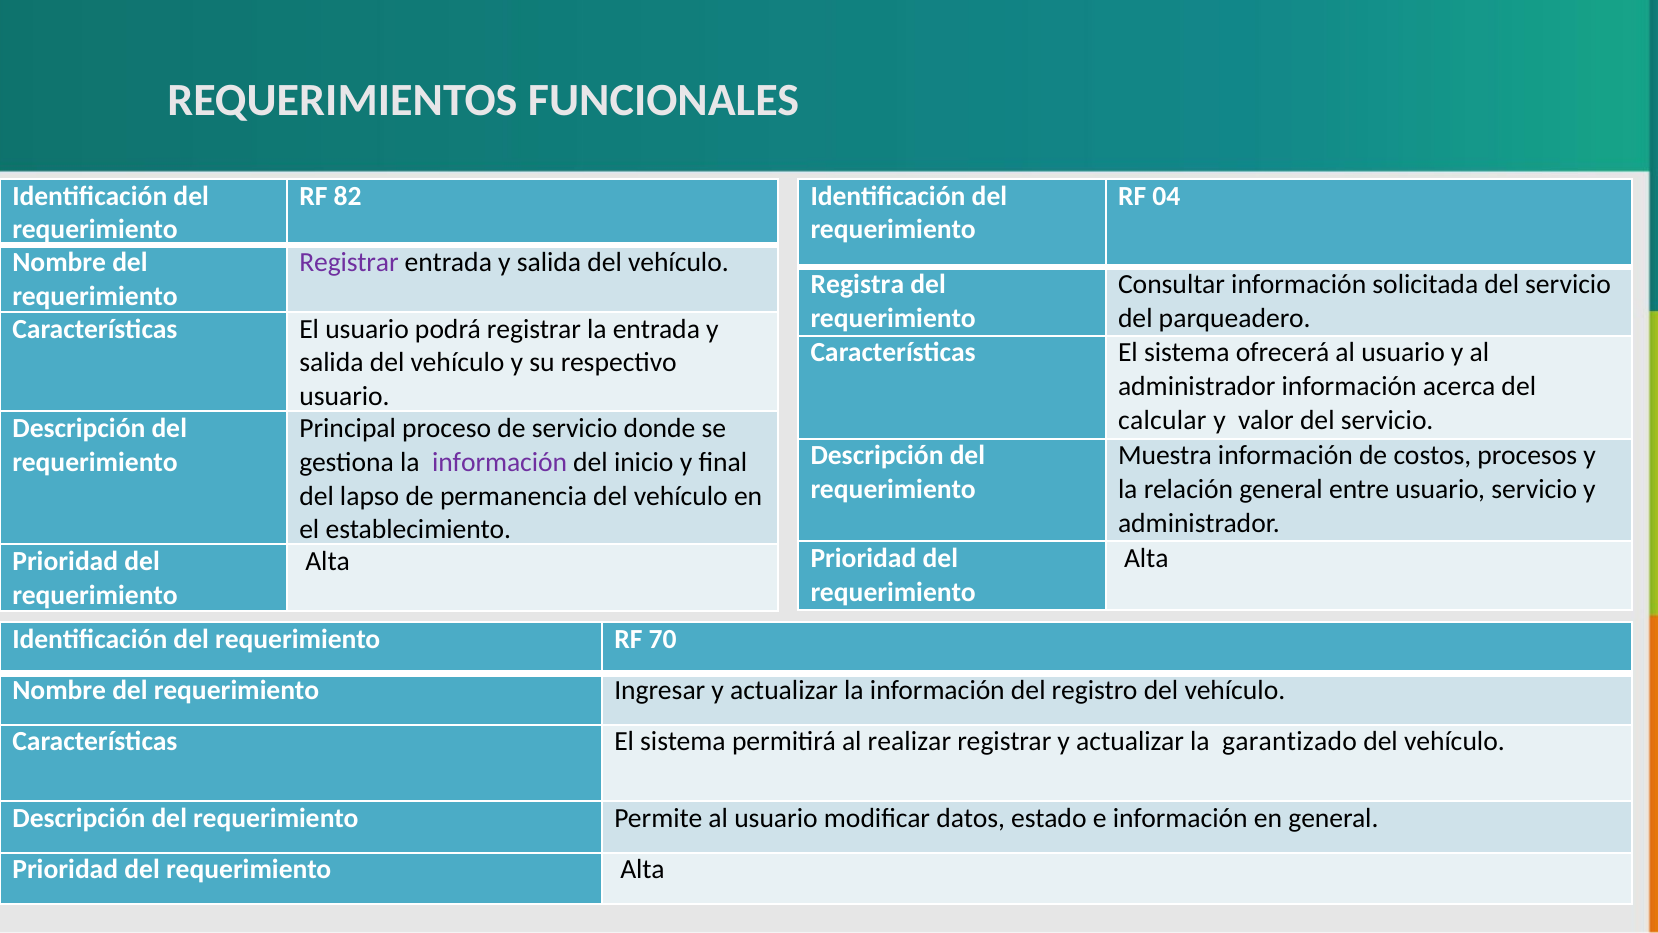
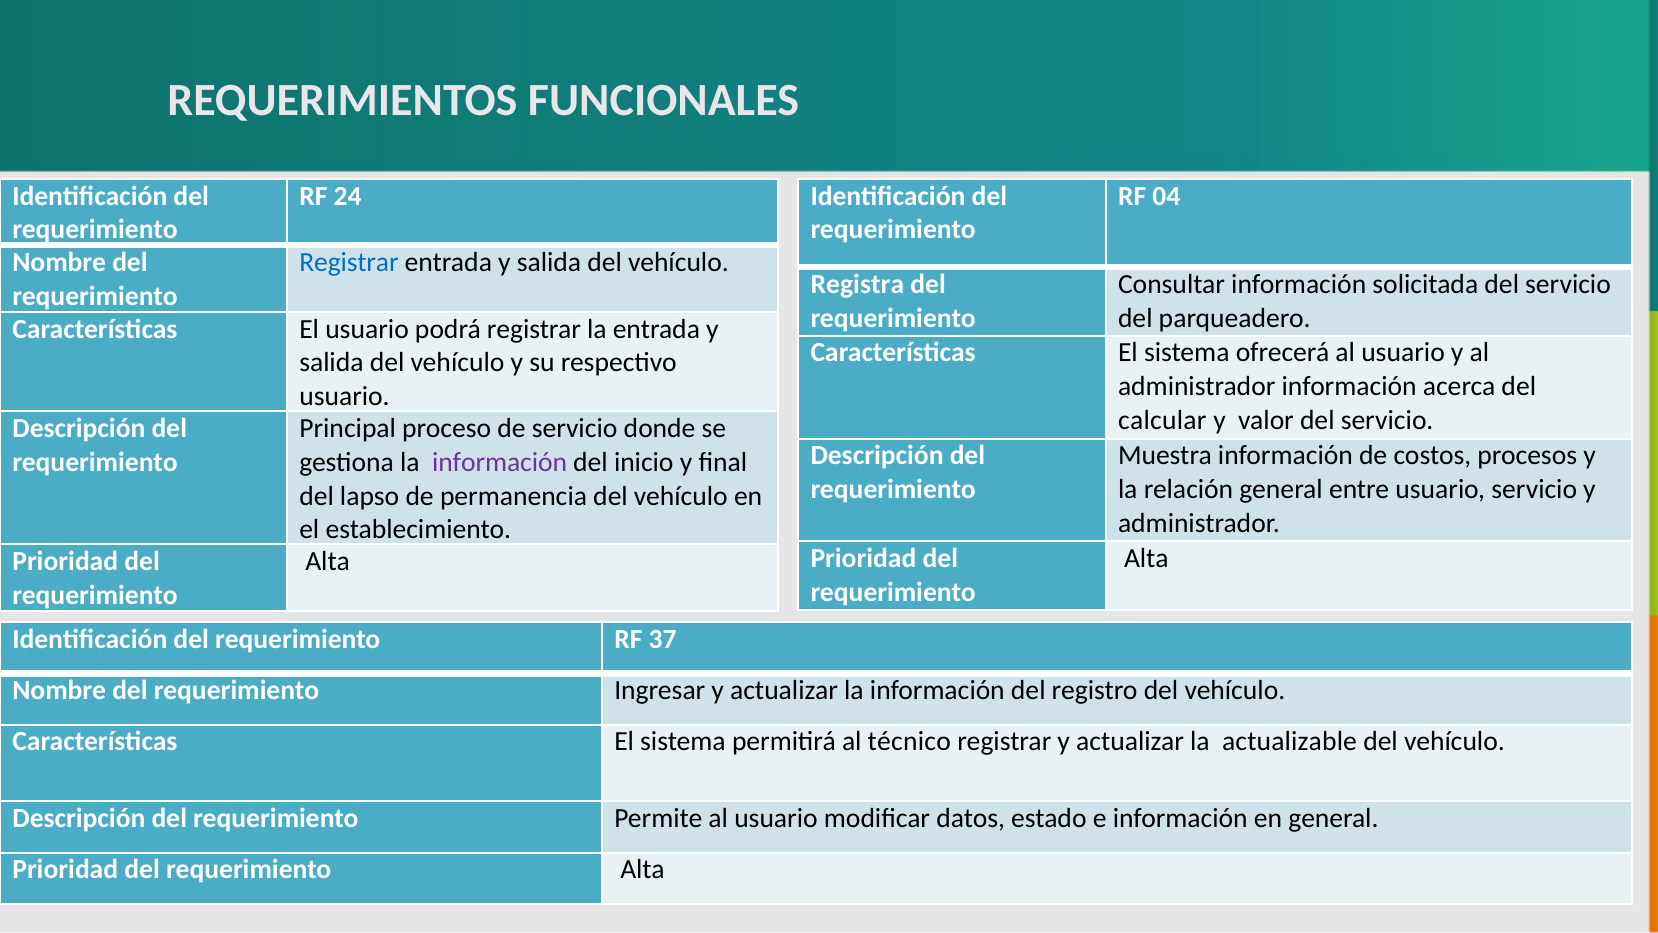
82: 82 -> 24 (348, 196)
Registrar colour: purple -> blue (349, 262)
70: 70 -> 37 (663, 639)
realizar: realizar -> técnico (909, 741)
garantizado: garantizado -> actualizable (1290, 741)
